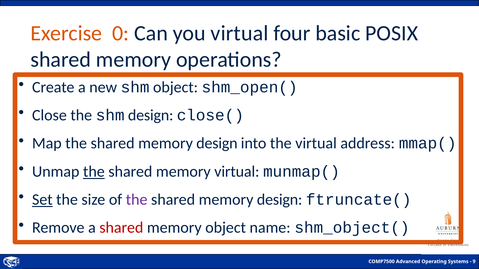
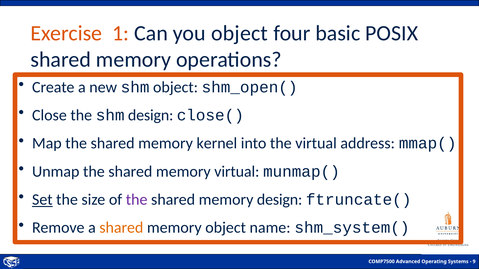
0: 0 -> 1 (121, 33)
you virtual: virtual -> object (239, 33)
design: design -> kernel (217, 144)
the underline: present -> none (94, 172)
shared colour: red -> orange (121, 228)
shm_object(: shm_object( -> shm_system( (352, 228)
